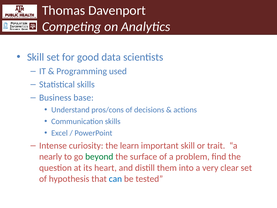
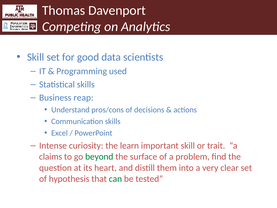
base: base -> reap (84, 98)
nearly: nearly -> claims (51, 157)
can colour: blue -> green (115, 179)
